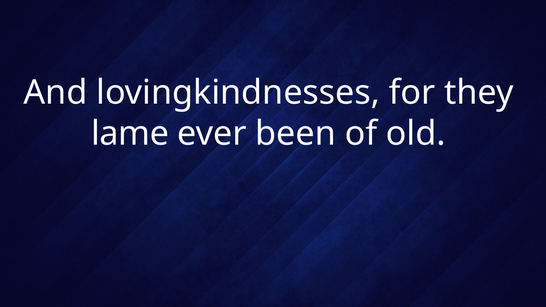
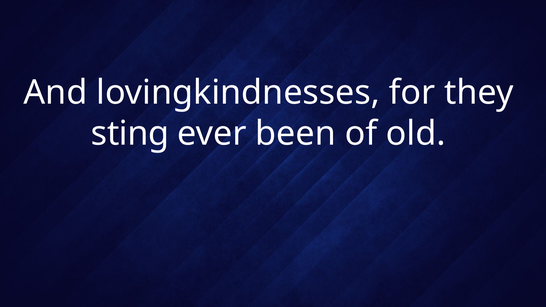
lame: lame -> sting (130, 134)
